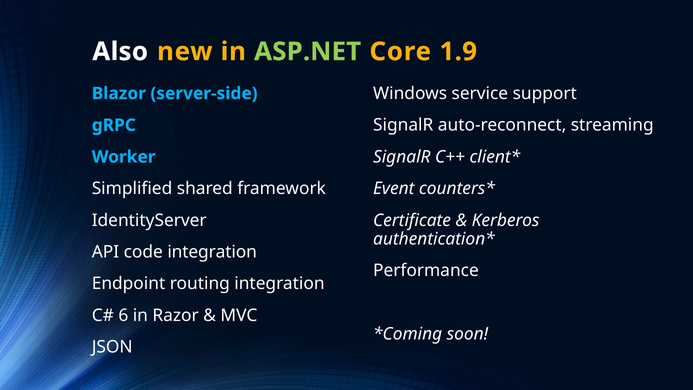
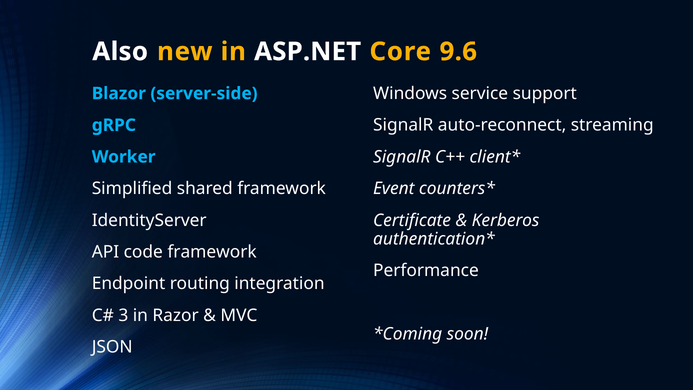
ASP.NET colour: light green -> white (308, 52)
1.9: 1.9 -> 9.6 (458, 52)
code integration: integration -> framework (212, 252)
6: 6 -> 3 (123, 315)
